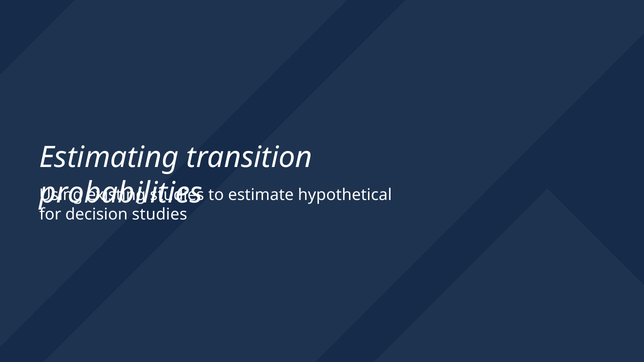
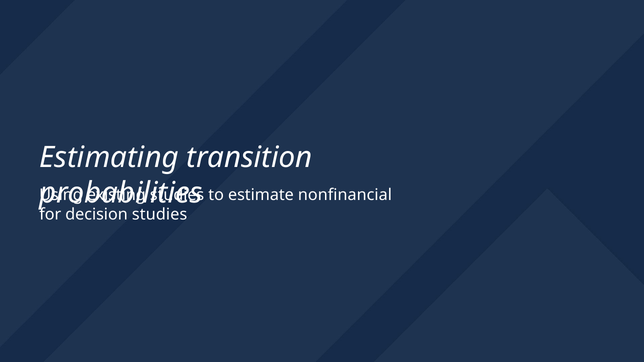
hypothetical: hypothetical -> nonfinancial (345, 195)
